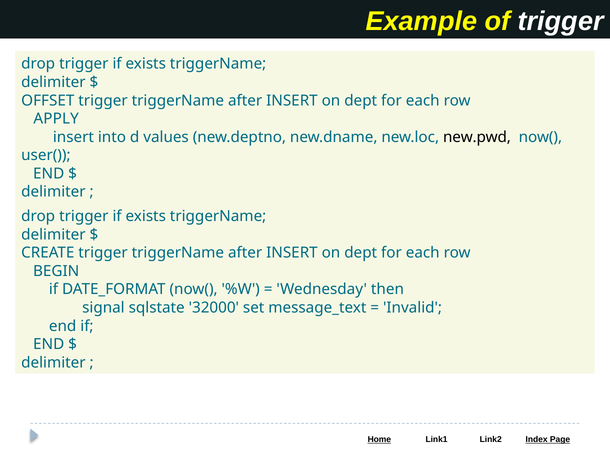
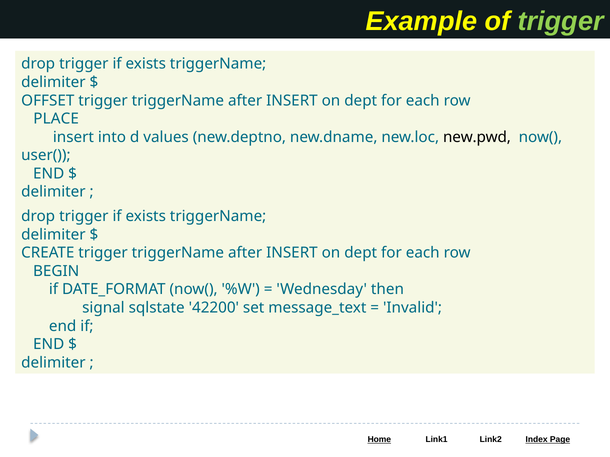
trigger colour: white -> light green (561, 21)
APPLY: APPLY -> PLACE (56, 119)
32000: 32000 -> 42200 (214, 308)
